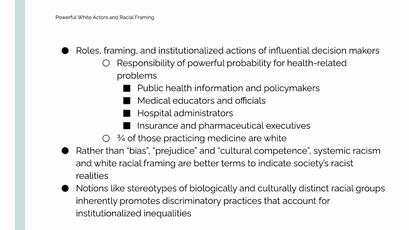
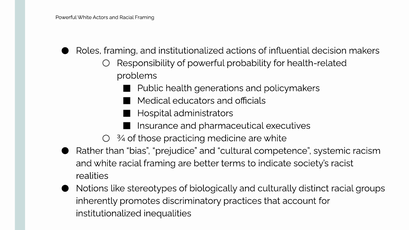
information: information -> generations (219, 88)
